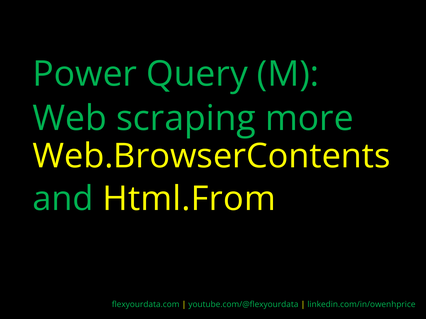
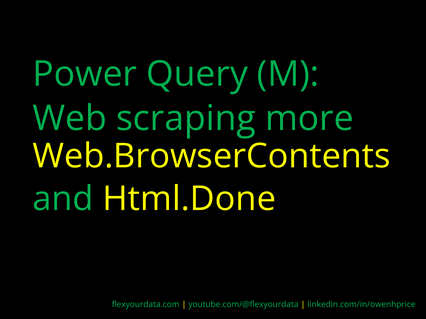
Html.From: Html.From -> Html.Done (189, 199)
